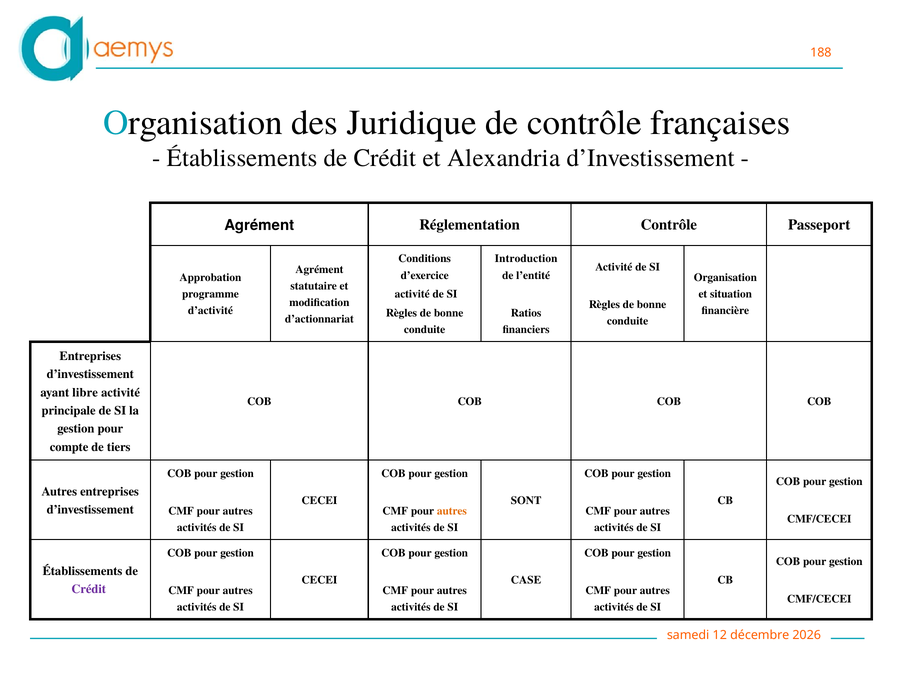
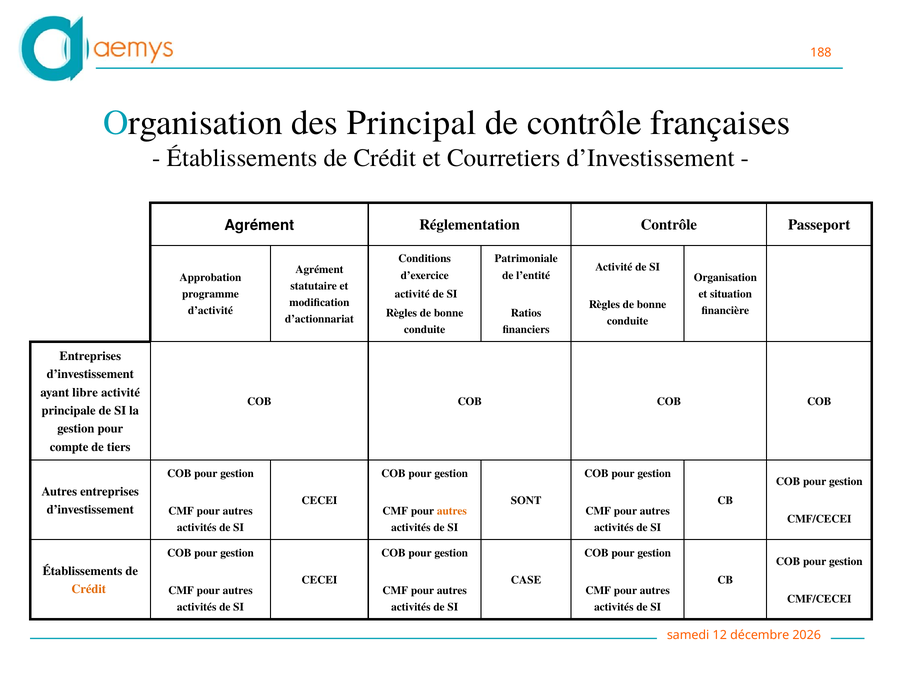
Juridique: Juridique -> Principal (412, 123)
Alexandria: Alexandria -> Courretiers (504, 158)
Introduction: Introduction -> Patrimoniale (526, 259)
Crédit colour: purple -> orange (89, 590)
